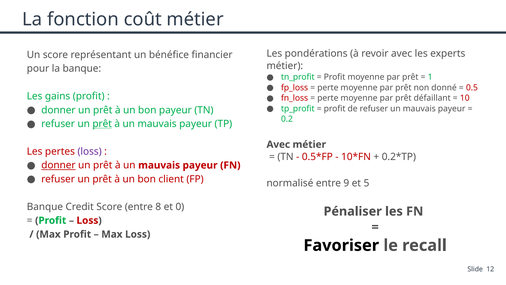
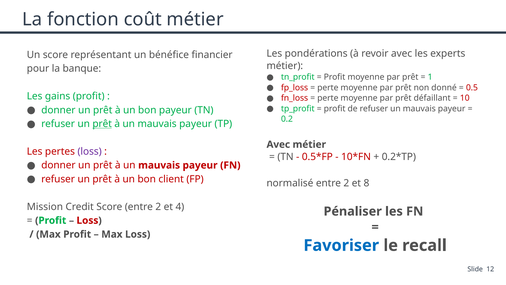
donner underline: present -> none (58, 165)
normalisé entre 9: 9 -> 2 (346, 183)
5: 5 -> 8 (367, 183)
Banque: Banque -> Mission (45, 206)
Score entre 8: 8 -> 2 (158, 206)
0: 0 -> 4 (180, 206)
Favoriser colour: black -> blue (341, 245)
